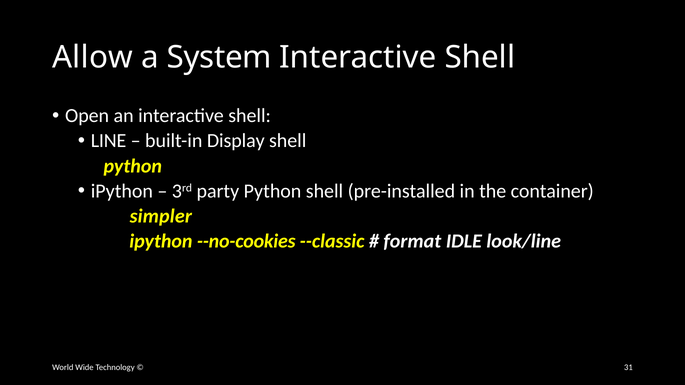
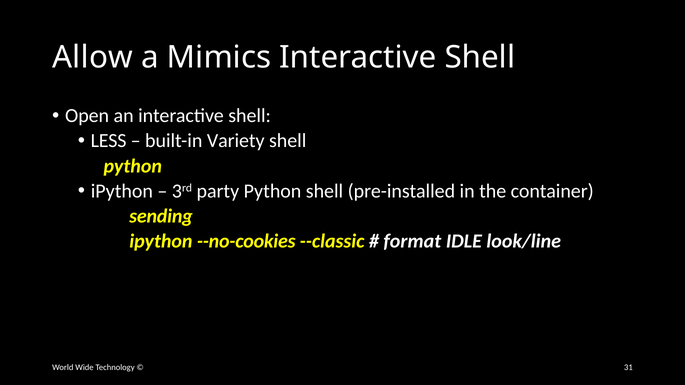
System: System -> Mimics (219, 58)
LINE: LINE -> LESS (109, 141)
Display: Display -> Variety (236, 141)
simpler: simpler -> sending (161, 216)
